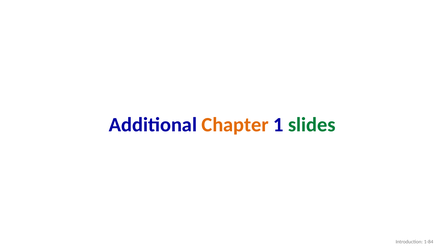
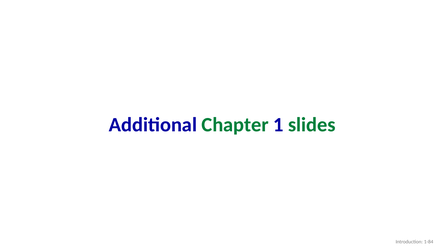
Chapter colour: orange -> green (235, 125)
